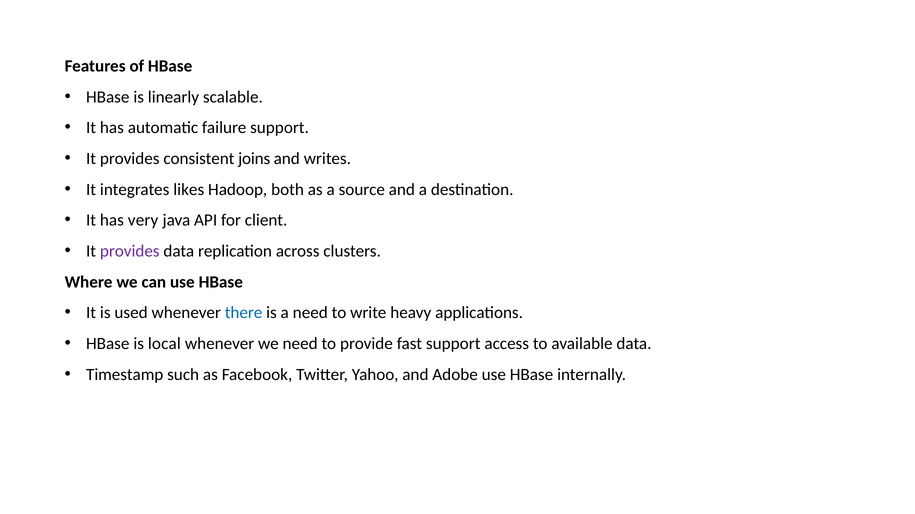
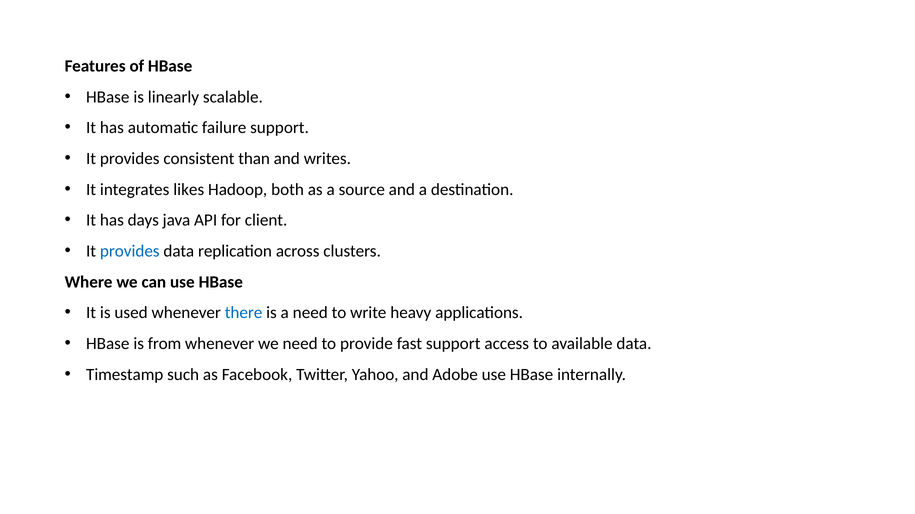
joins: joins -> than (254, 159)
very: very -> days (143, 221)
provides colour: purple -> blue (130, 251)
local: local -> from (165, 344)
